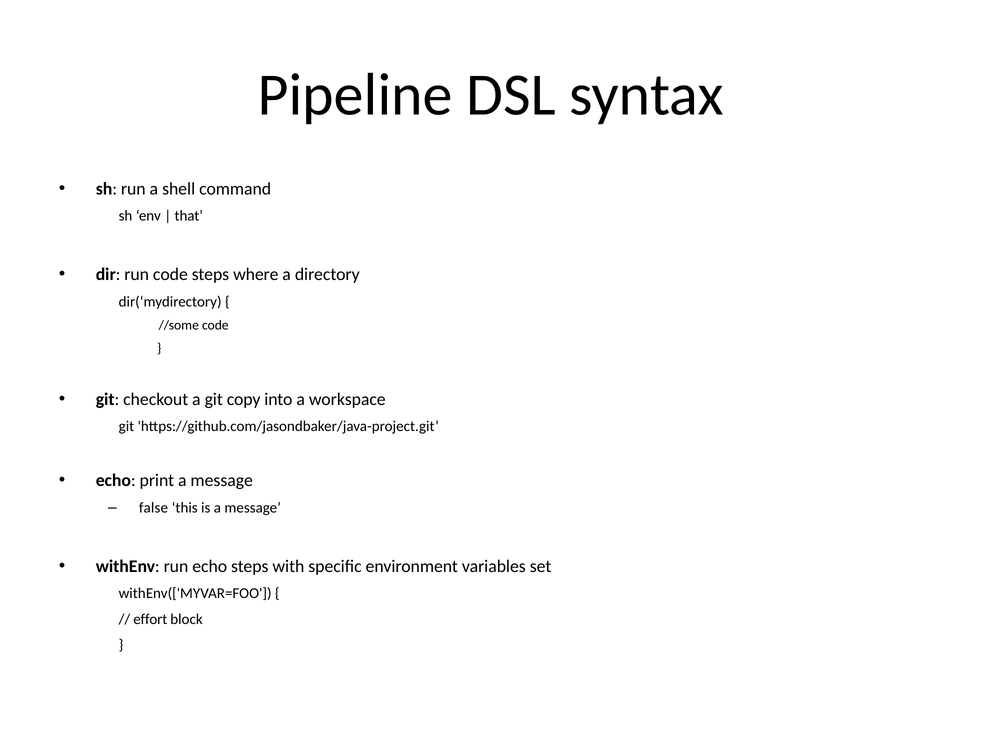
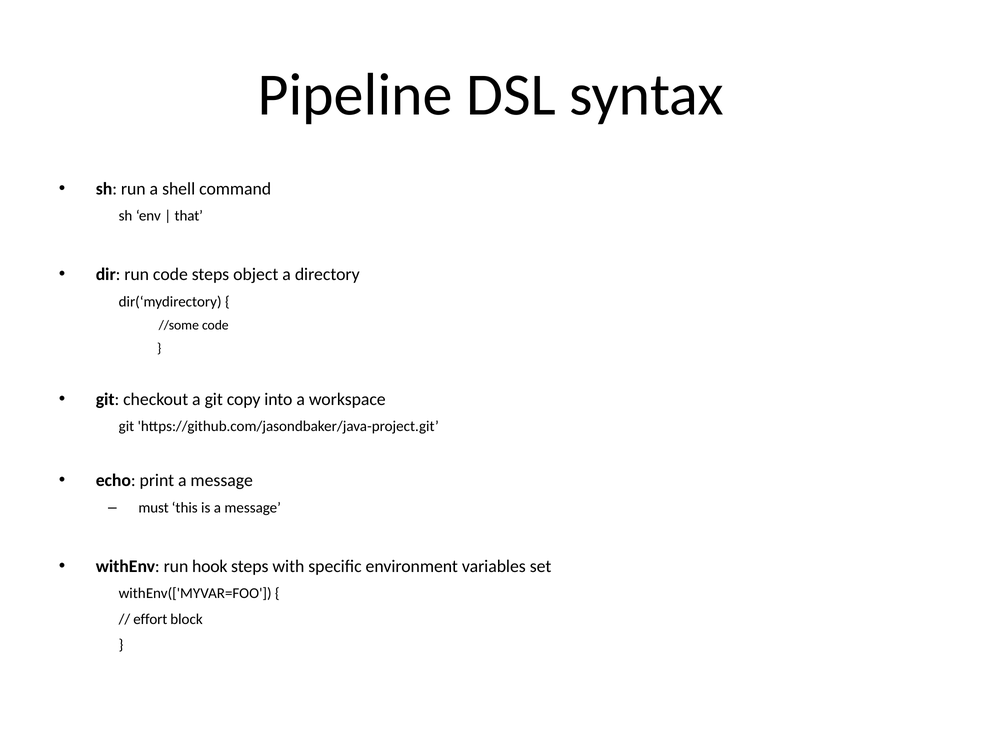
where: where -> object (256, 274)
false: false -> must (154, 507)
run echo: echo -> hook (210, 566)
